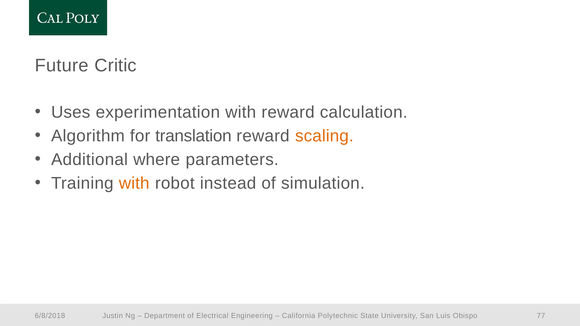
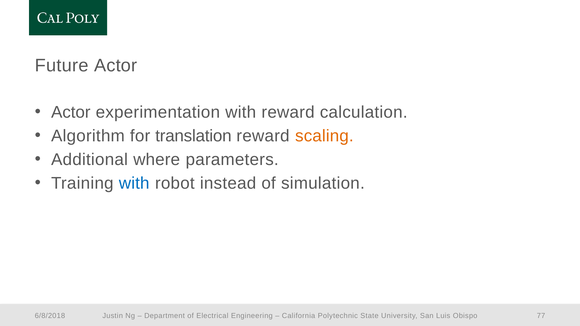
Future Critic: Critic -> Actor (116, 66)
Uses: Uses -> Actor (71, 112)
with colour: orange -> blue (134, 183)
